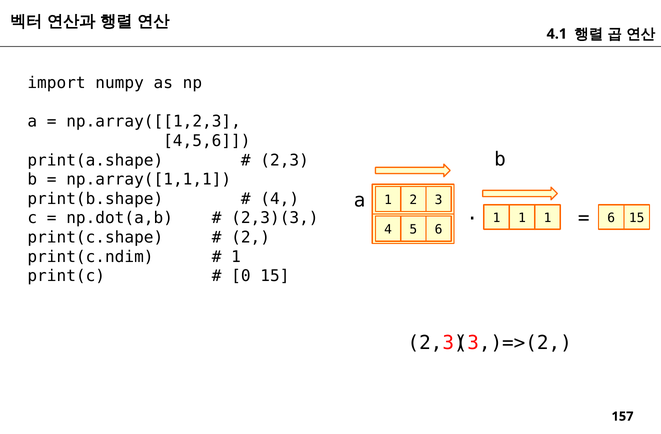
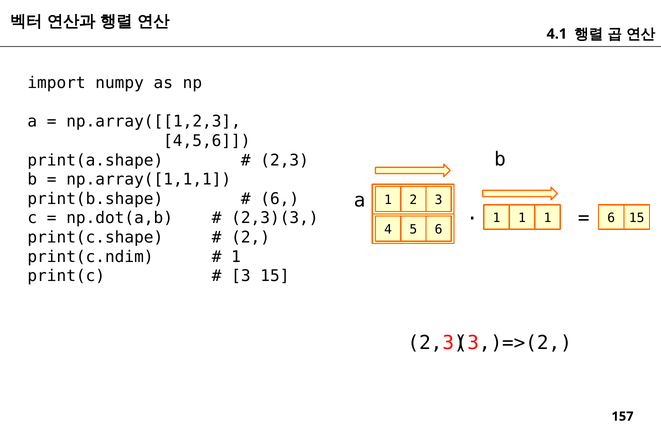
4: 4 -> 6 (280, 199)
0: 0 -> 3 (241, 276)
